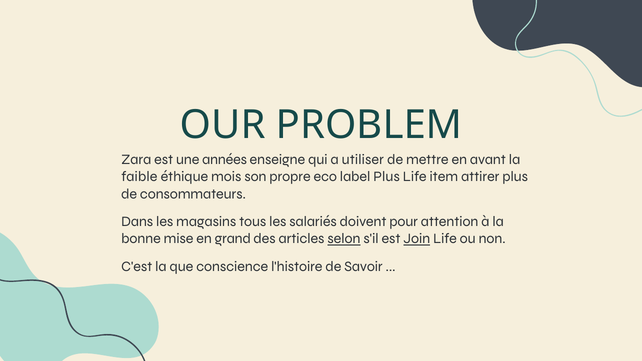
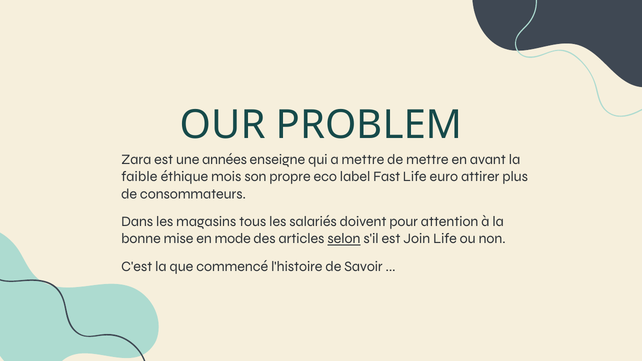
a utiliser: utiliser -> mettre (363, 160)
label Plus: Plus -> Fast (387, 177)
item: item -> euro (444, 177)
grand: grand -> mode (233, 239)
Join underline: present -> none (417, 239)
conscience: conscience -> commencé (232, 267)
